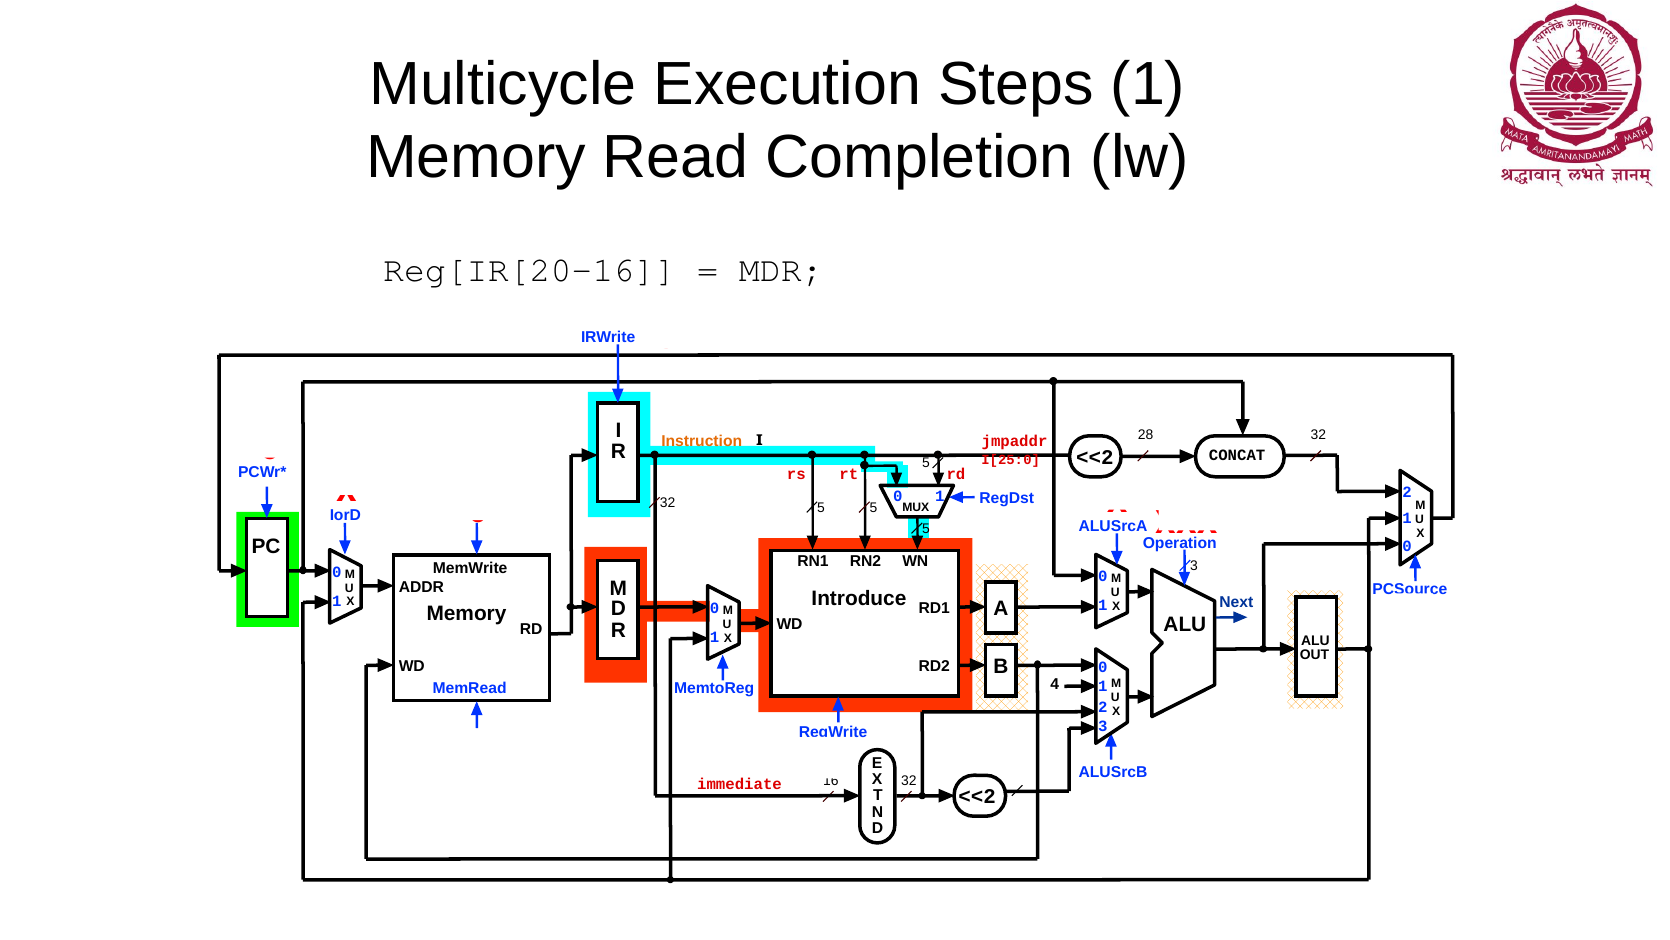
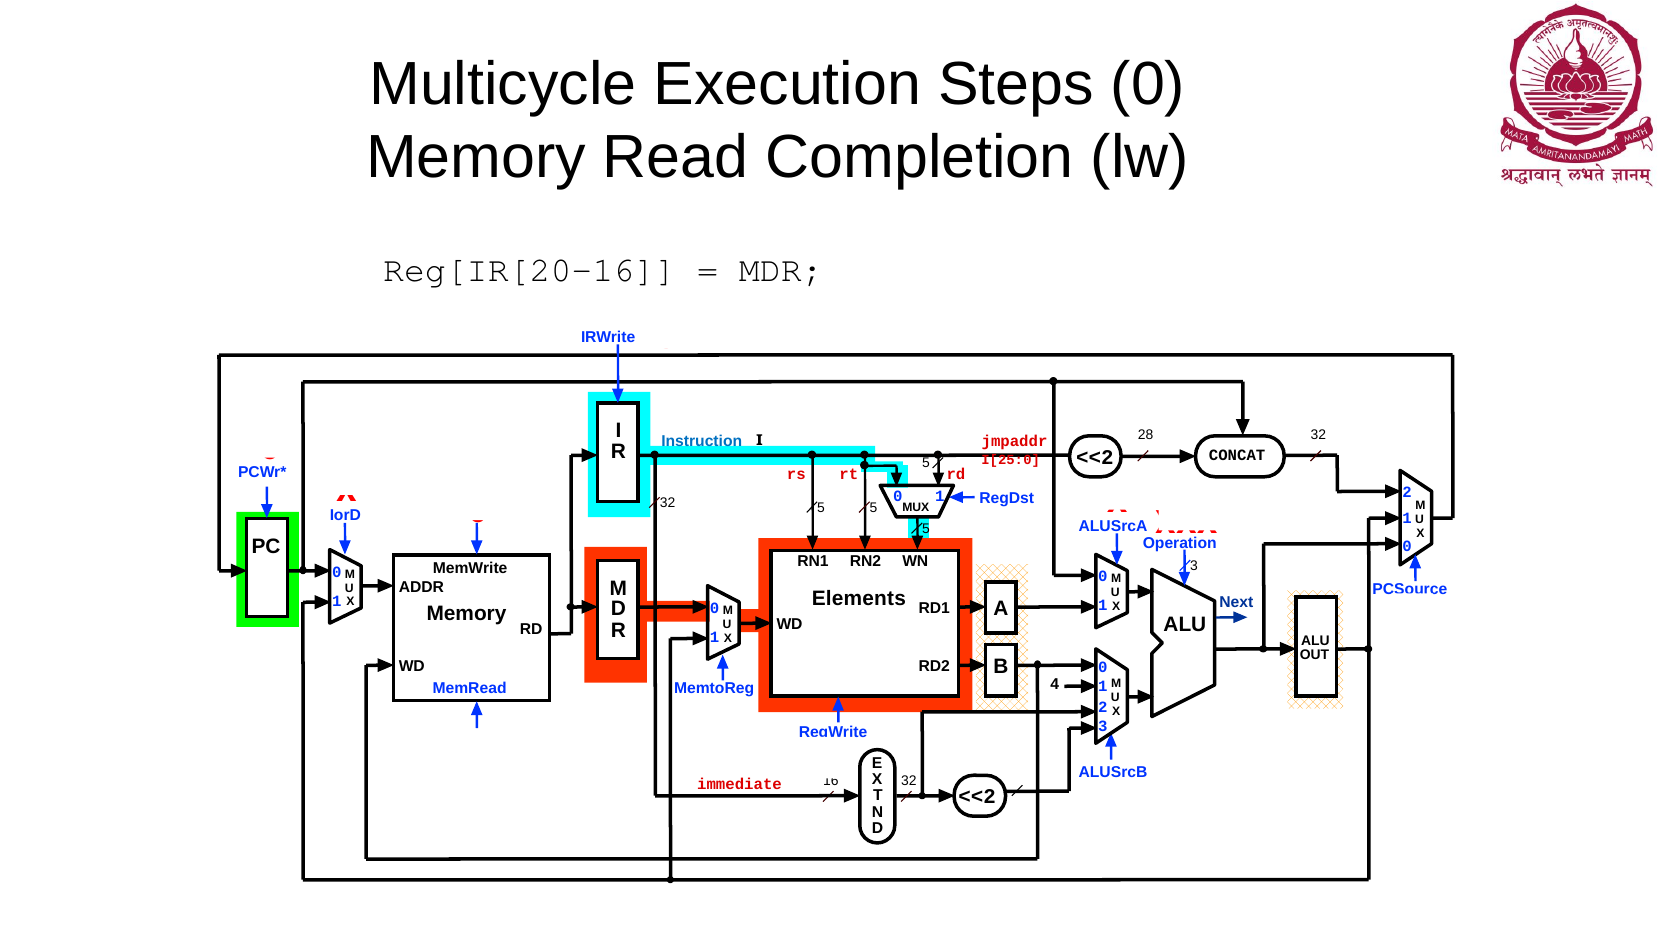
Steps 1: 1 -> 0 (1148, 85)
Instruction colour: orange -> blue (702, 441)
Introduce: Introduce -> Elements (859, 598)
